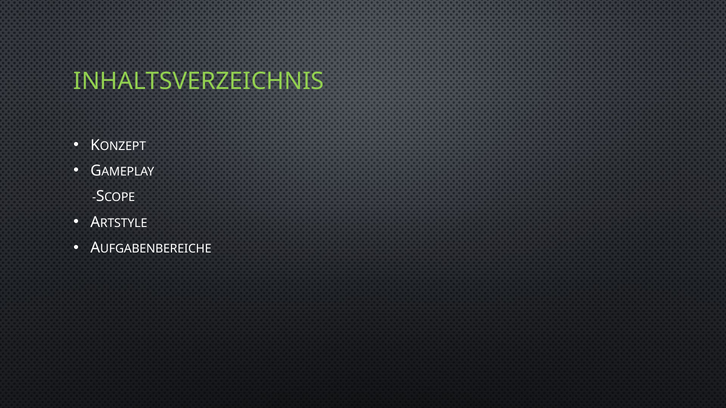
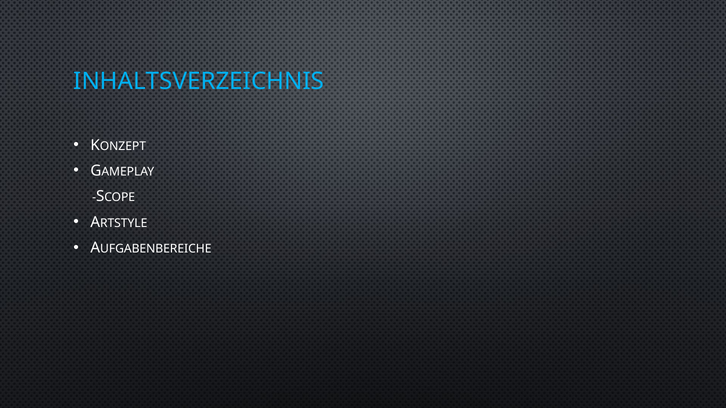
INHALTSVERZEICHNIS colour: light green -> light blue (199, 81)
